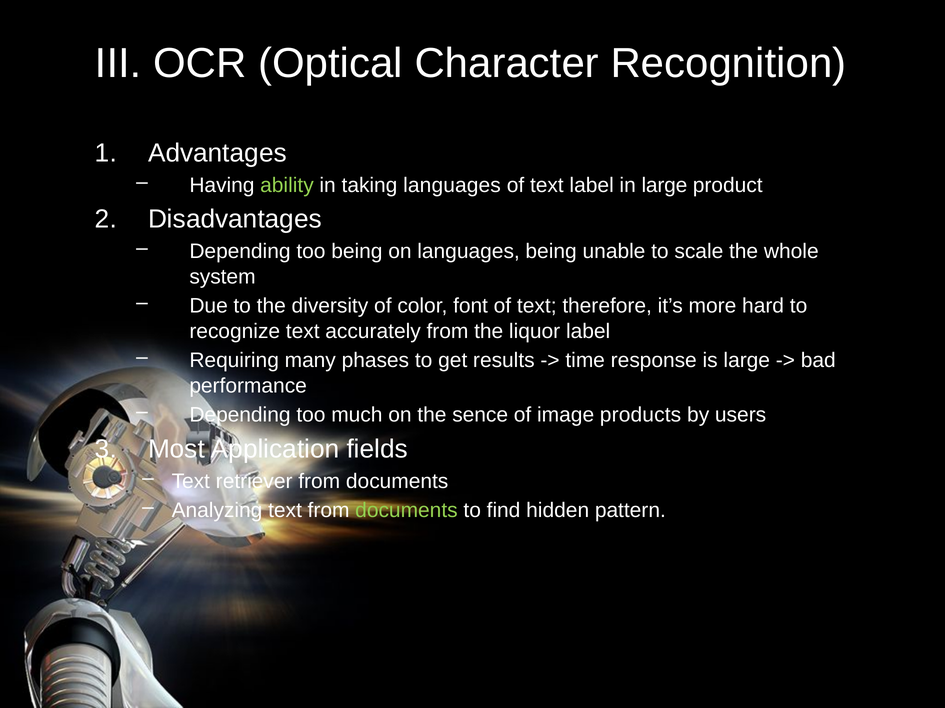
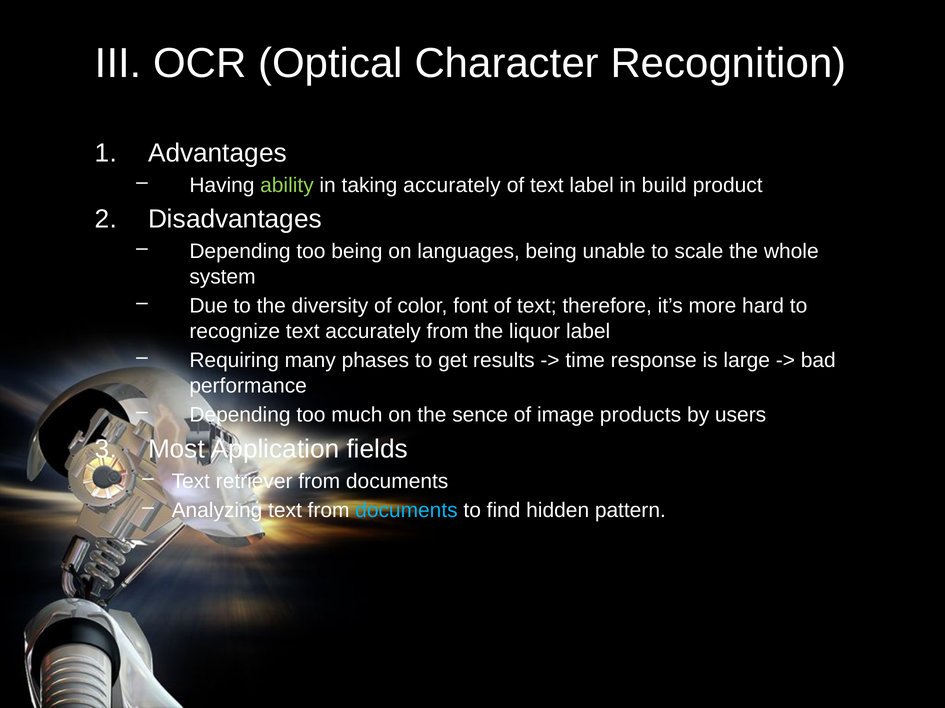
taking languages: languages -> accurately (452, 186)
in large: large -> build (664, 186)
documents colour: light green -> light blue (406, 511)
